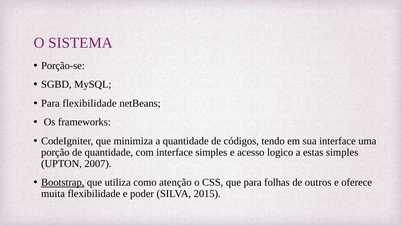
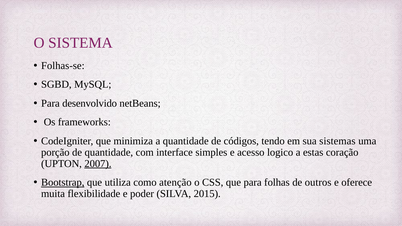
Porção-se: Porção-se -> Folhas-se (63, 66)
Para flexibilidade: flexibilidade -> desenvolvido (90, 103)
sua interface: interface -> sistemas (337, 141)
estas simples: simples -> coração (342, 152)
2007 underline: none -> present (98, 164)
